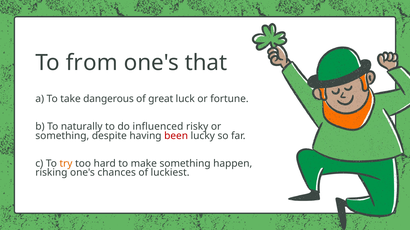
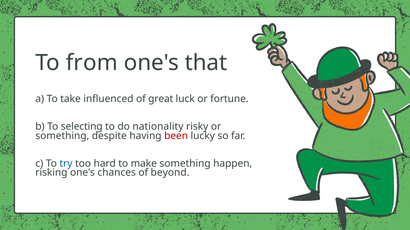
dangerous: dangerous -> influenced (108, 99)
naturally: naturally -> selecting (82, 127)
influenced: influenced -> nationality (158, 127)
try colour: orange -> blue (66, 164)
luckiest: luckiest -> beyond (170, 173)
